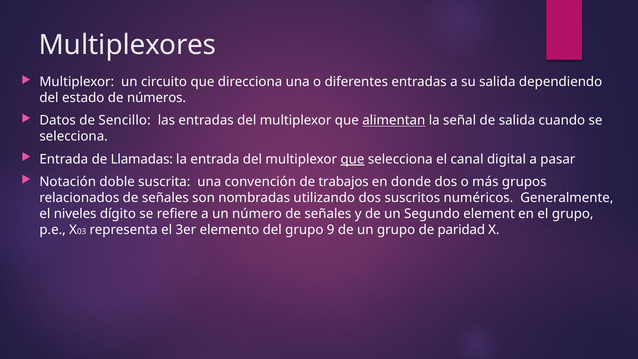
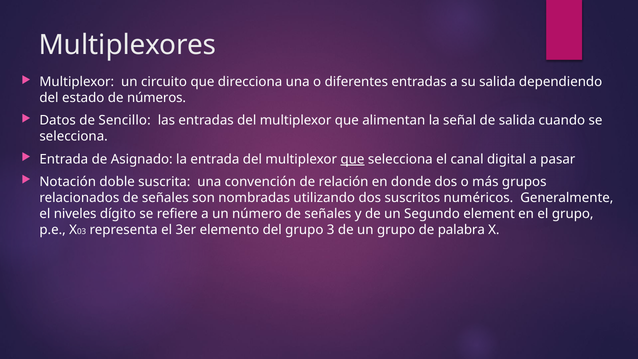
alimentan underline: present -> none (394, 121)
Llamadas: Llamadas -> Asignado (142, 159)
trabajos: trabajos -> relación (344, 182)
9: 9 -> 3 (331, 230)
paridad: paridad -> palabra (461, 230)
